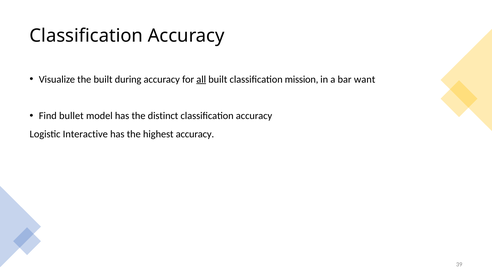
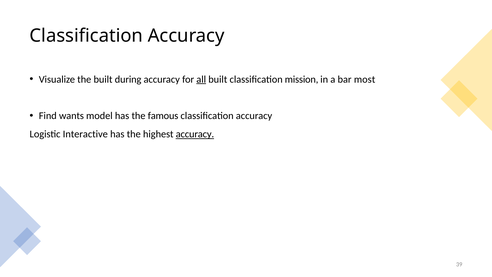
want: want -> most (365, 79)
bullet: bullet -> wants (71, 116)
distinct: distinct -> famous (163, 116)
accuracy underline: none -> present (195, 134)
